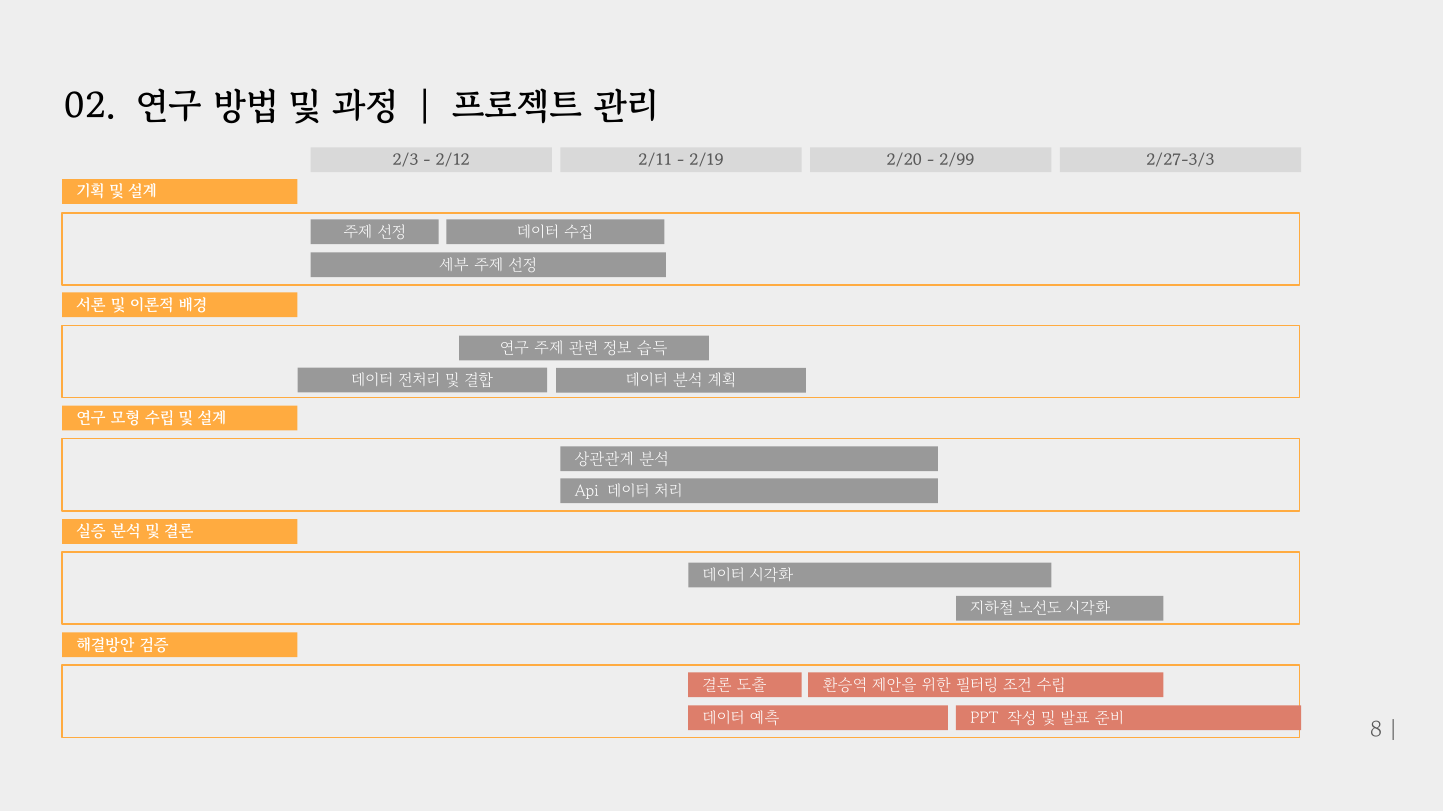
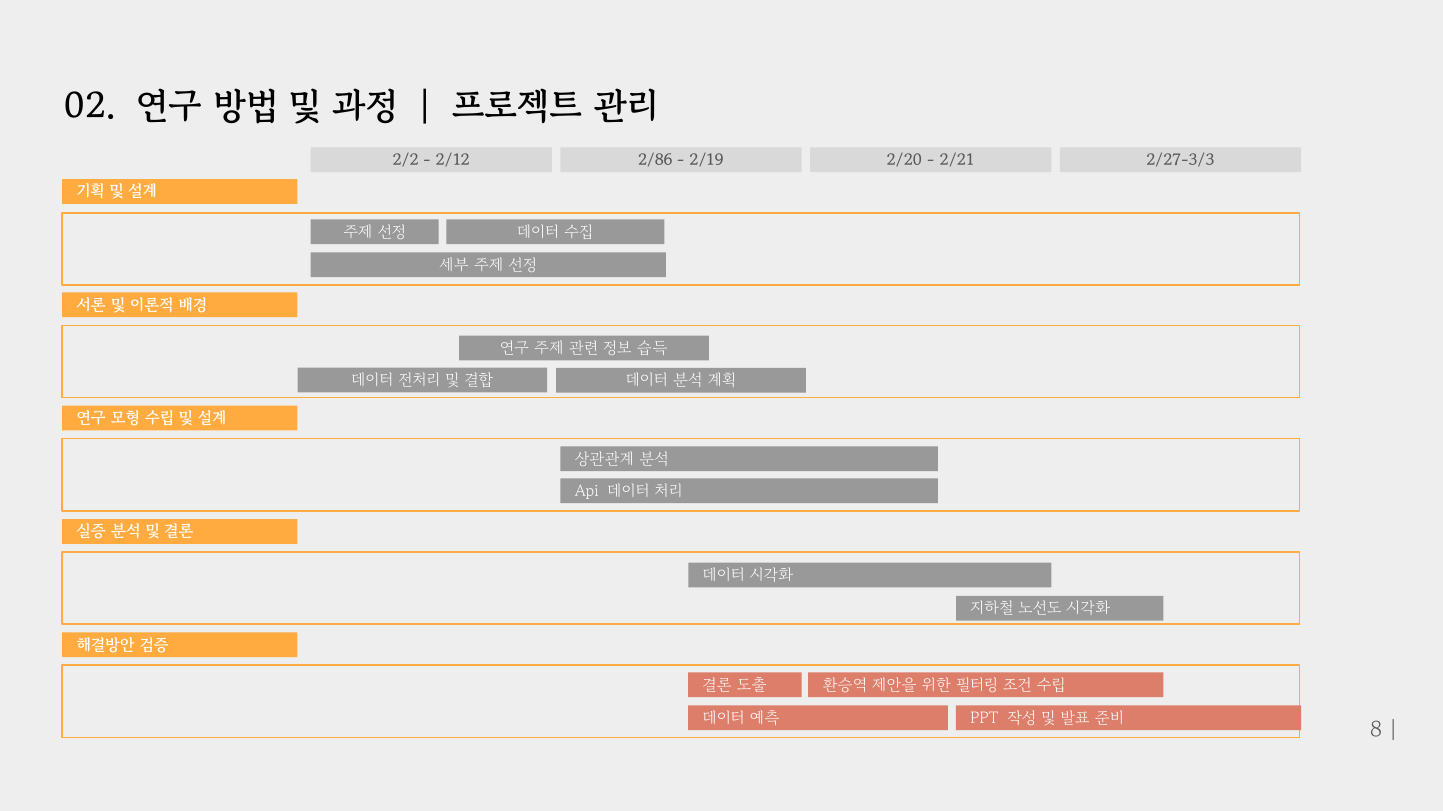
2/3: 2/3 -> 2/2 (406, 161)
2/11: 2/11 -> 2/86 (655, 161)
2/99: 2/99 -> 2/21 (957, 161)
